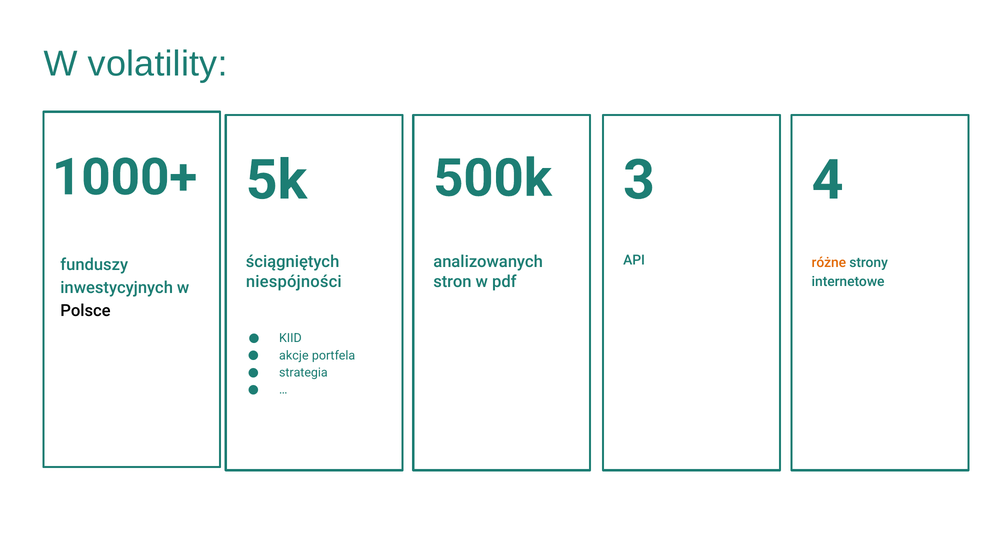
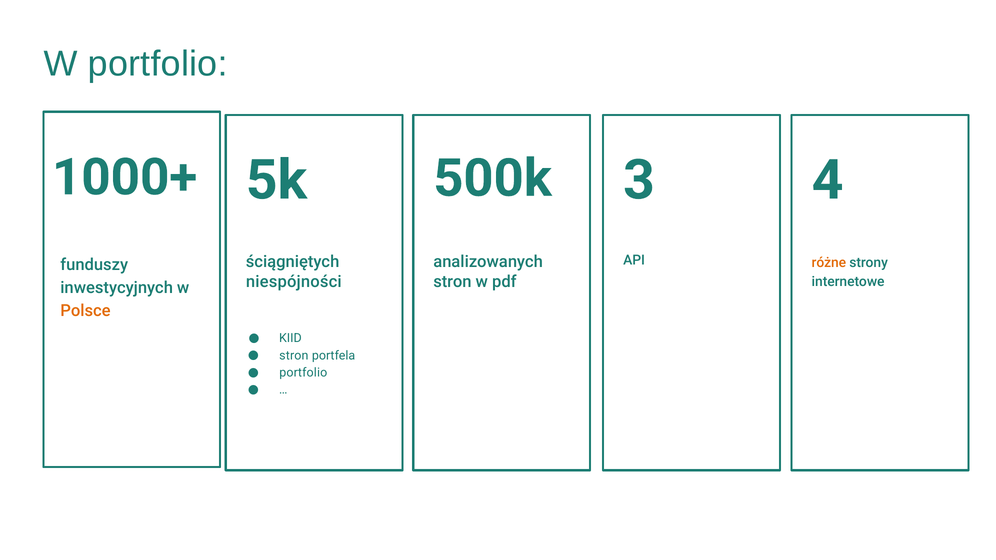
W volatility: volatility -> portfolio (158, 64)
Polsce colour: black -> orange (85, 311)
akcje: akcje -> stron (294, 356)
strategia: strategia -> portfolio (303, 373)
